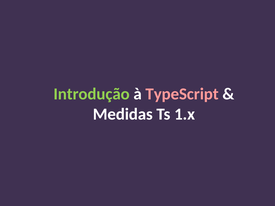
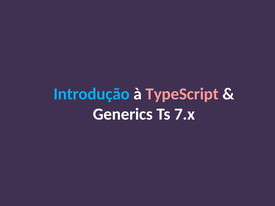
Introdução colour: light green -> light blue (92, 94)
Medidas: Medidas -> Generics (123, 114)
1.x: 1.x -> 7.x (185, 114)
